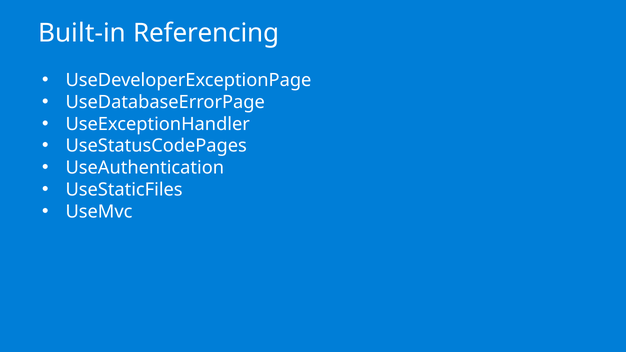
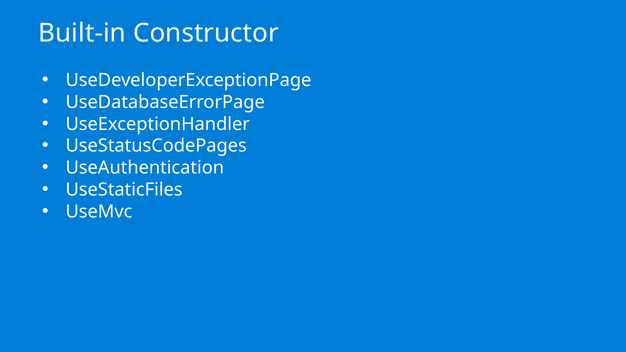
Referencing: Referencing -> Constructor (206, 33)
